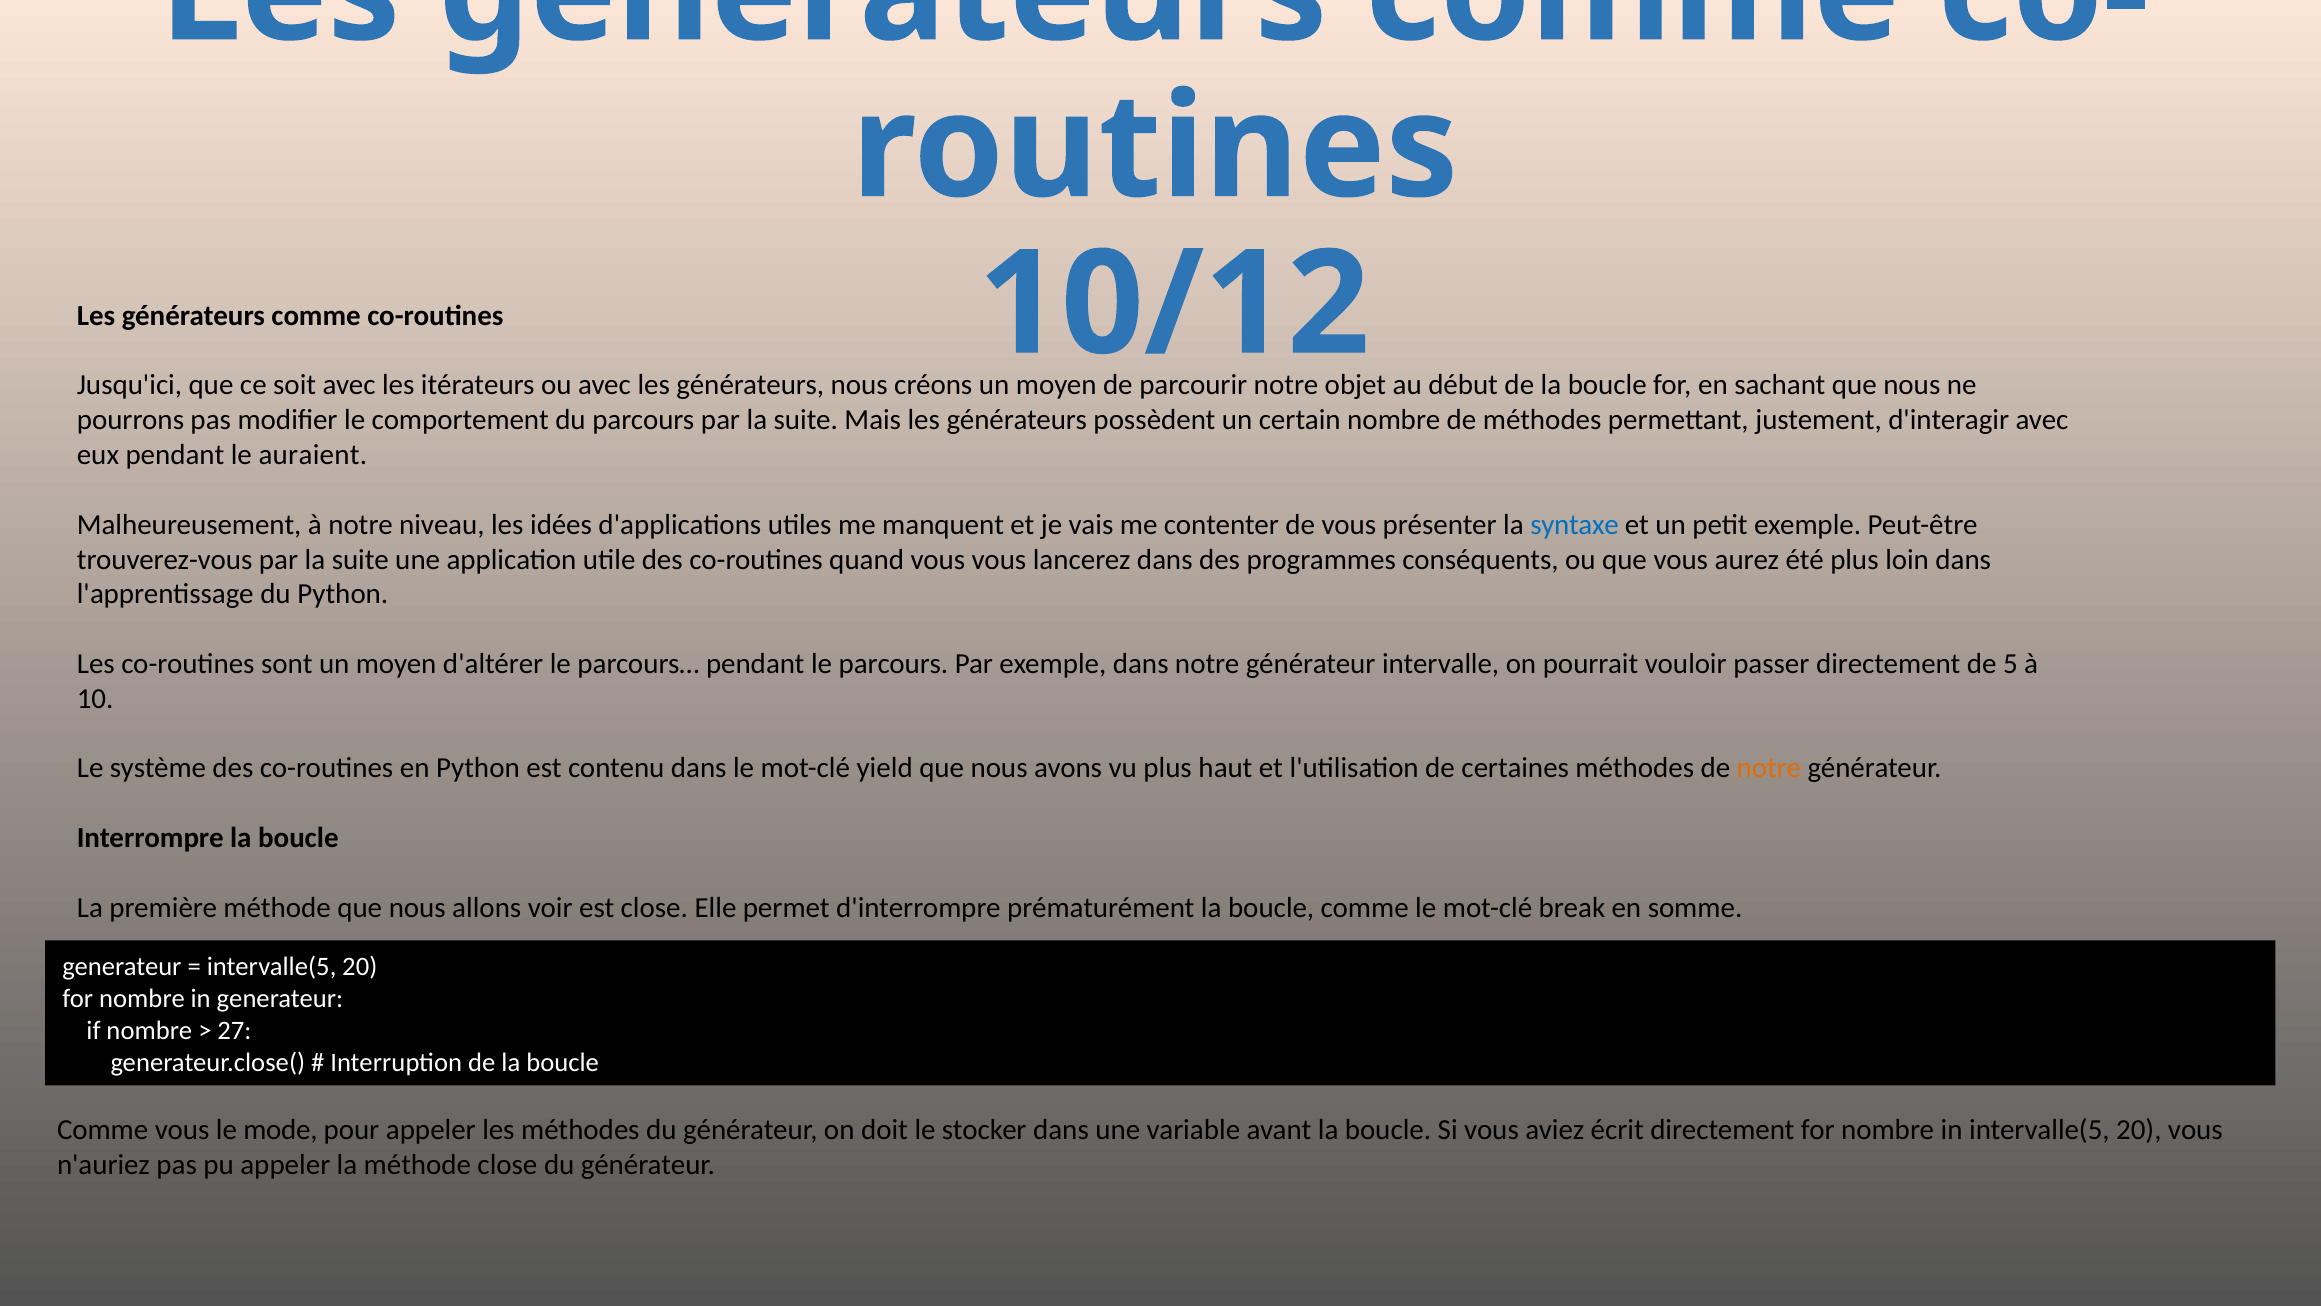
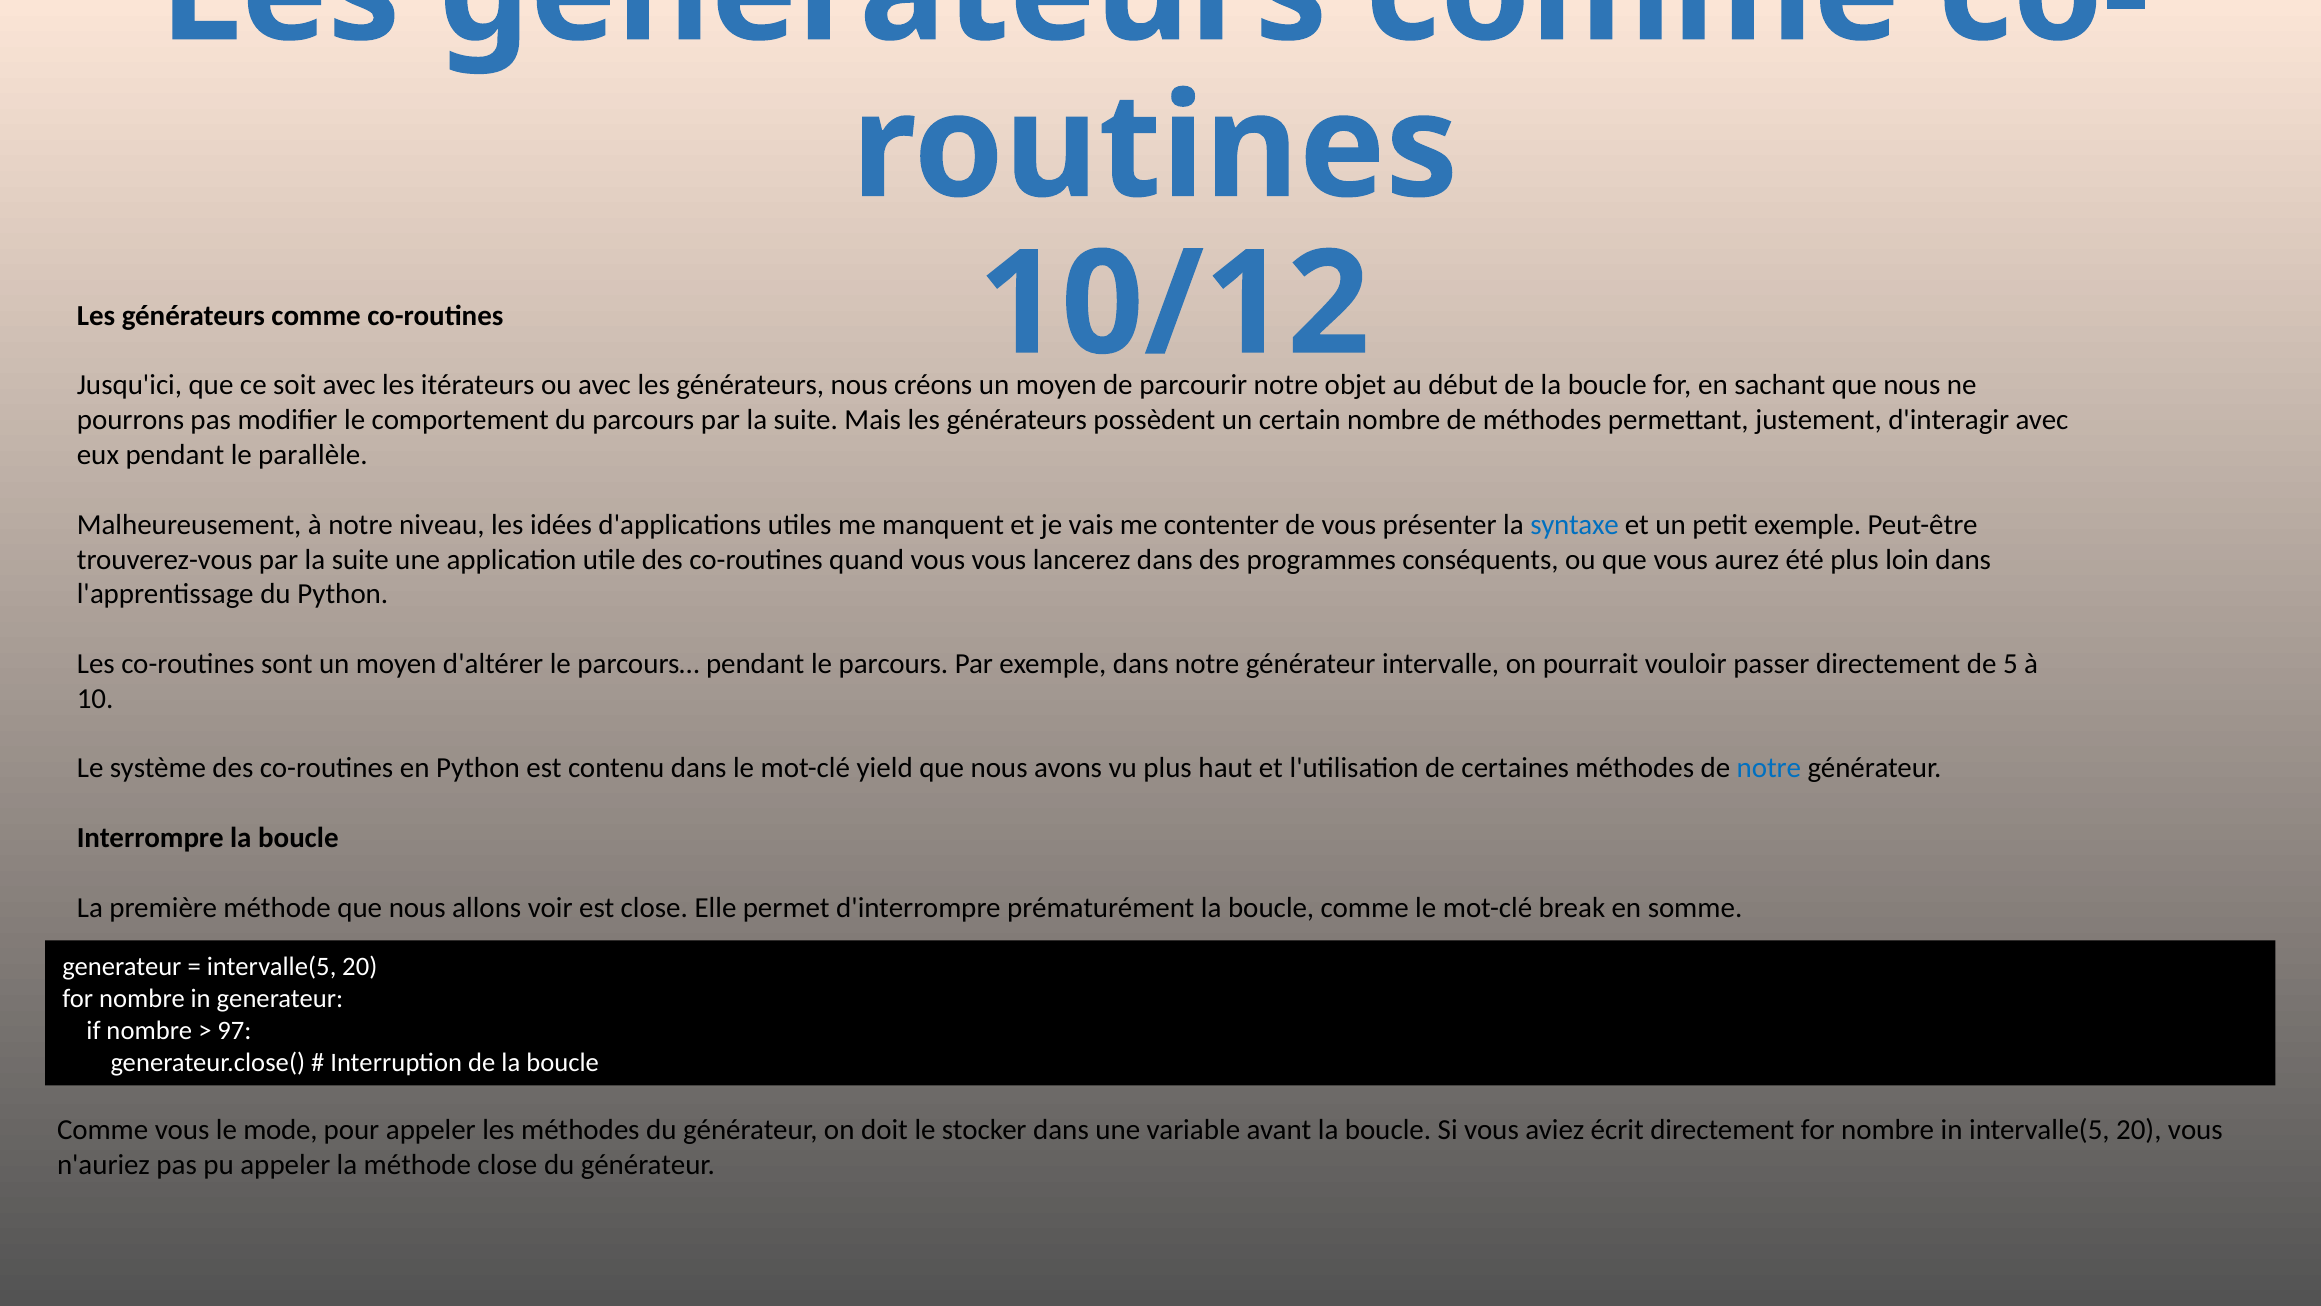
auraient: auraient -> parallèle (313, 455)
notre colour: orange -> blue (1769, 768)
27: 27 -> 97 (234, 1030)
